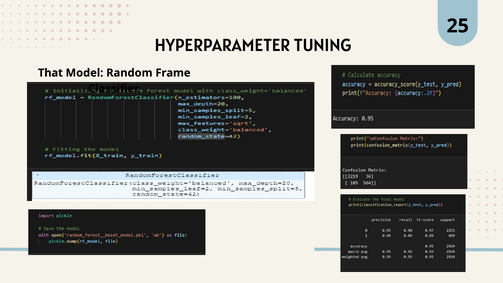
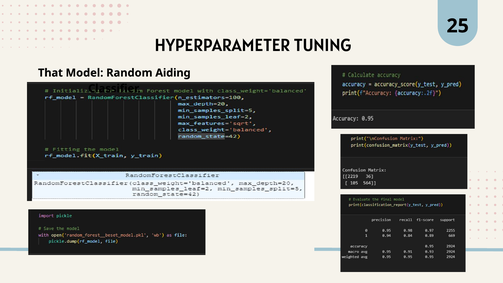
Frame: Frame -> Aiding (173, 73)
